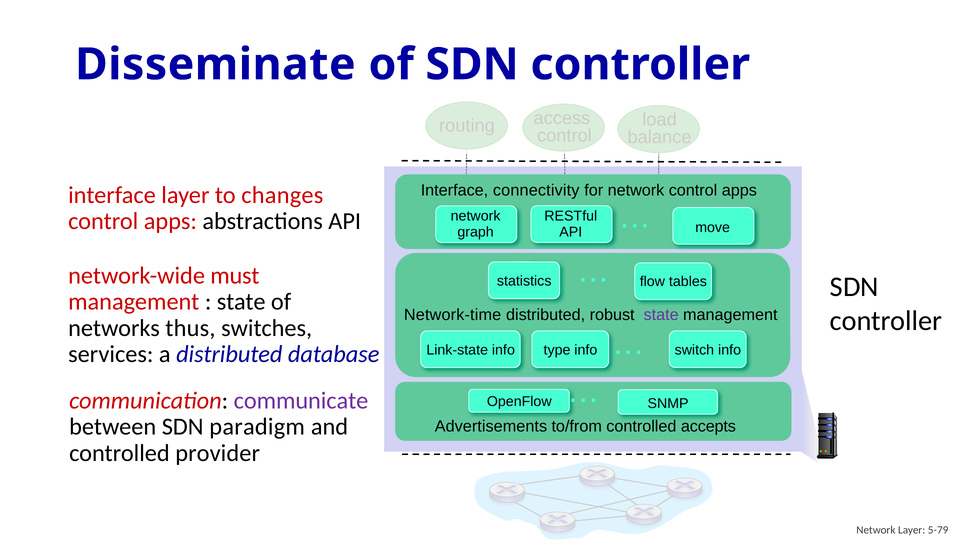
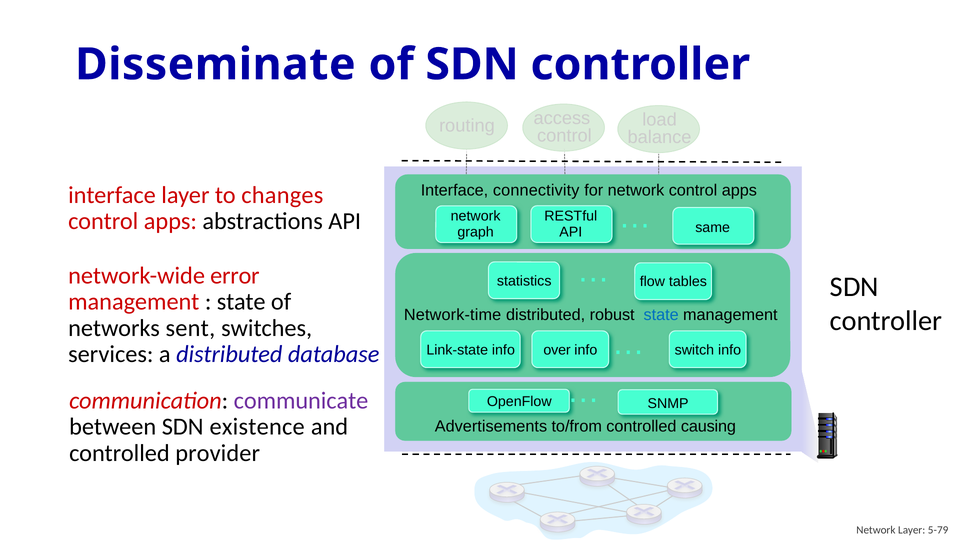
move: move -> same (713, 227)
must: must -> error (235, 275)
state colour: purple -> blue (661, 315)
thus: thus -> sent (190, 328)
type: type -> over (557, 350)
paradigm: paradigm -> existence (257, 427)
accepts: accepts -> causing (708, 426)
